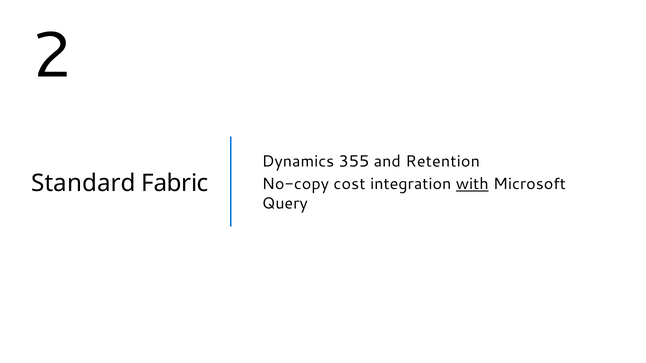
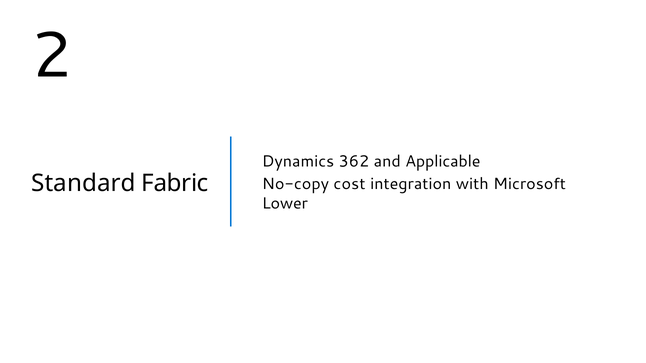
355: 355 -> 362 (354, 162)
Retention: Retention -> Applicable (443, 162)
with underline: present -> none (472, 184)
Query: Query -> Lower (285, 204)
